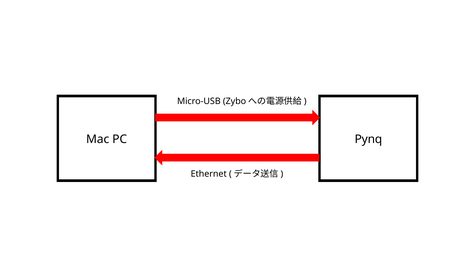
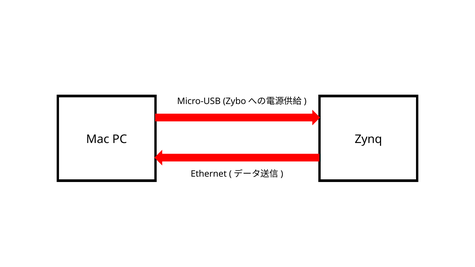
Pynq: Pynq -> Zynq (368, 139)
